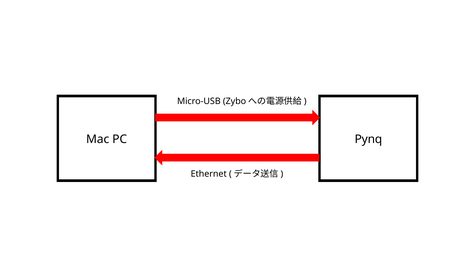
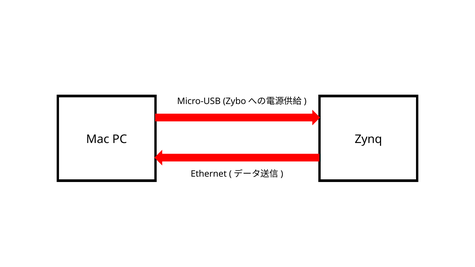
Pynq: Pynq -> Zynq (368, 139)
